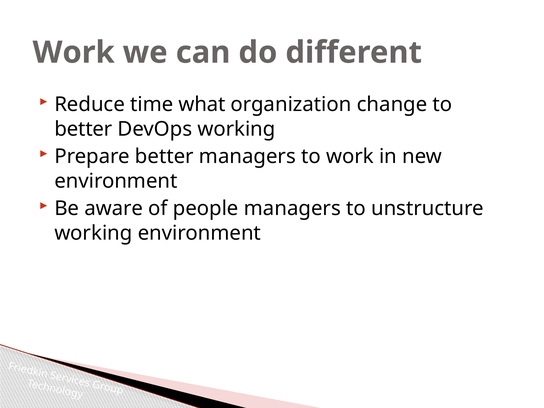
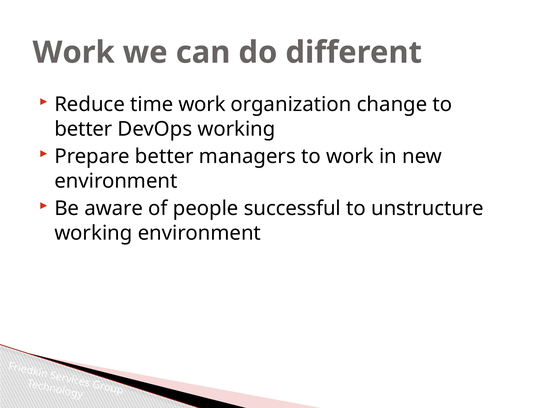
time what: what -> work (202, 105)
people managers: managers -> successful (292, 209)
